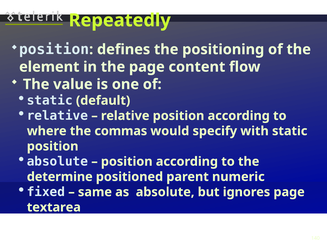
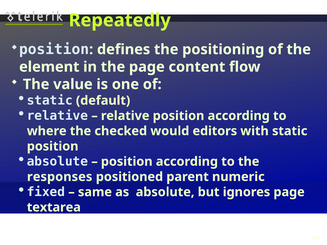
commas: commas -> checked (121, 131)
specify: specify -> editors (215, 131)
determine: determine -> responses (60, 177)
